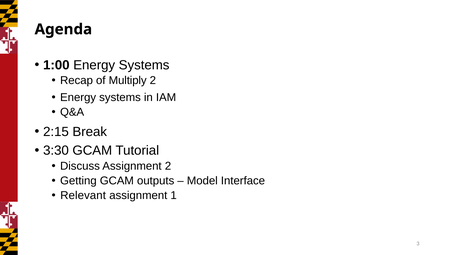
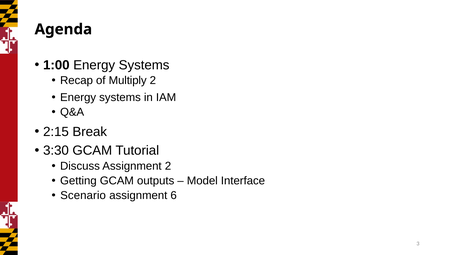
Relevant: Relevant -> Scenario (83, 196)
1: 1 -> 6 (174, 196)
